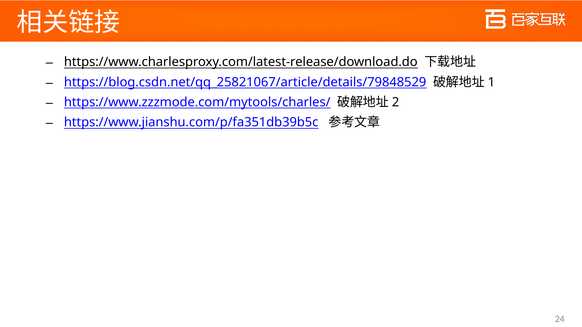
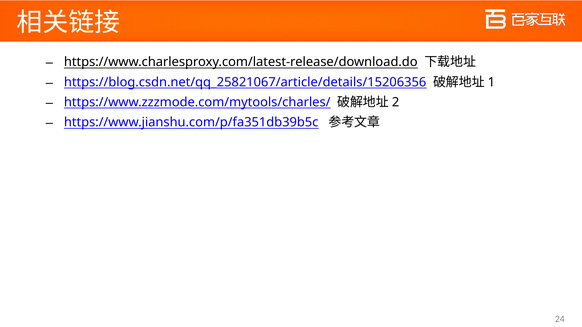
https://blog.csdn.net/qq_25821067/article/details/79848529: https://blog.csdn.net/qq_25821067/article/details/79848529 -> https://blog.csdn.net/qq_25821067/article/details/15206356 (245, 82)
